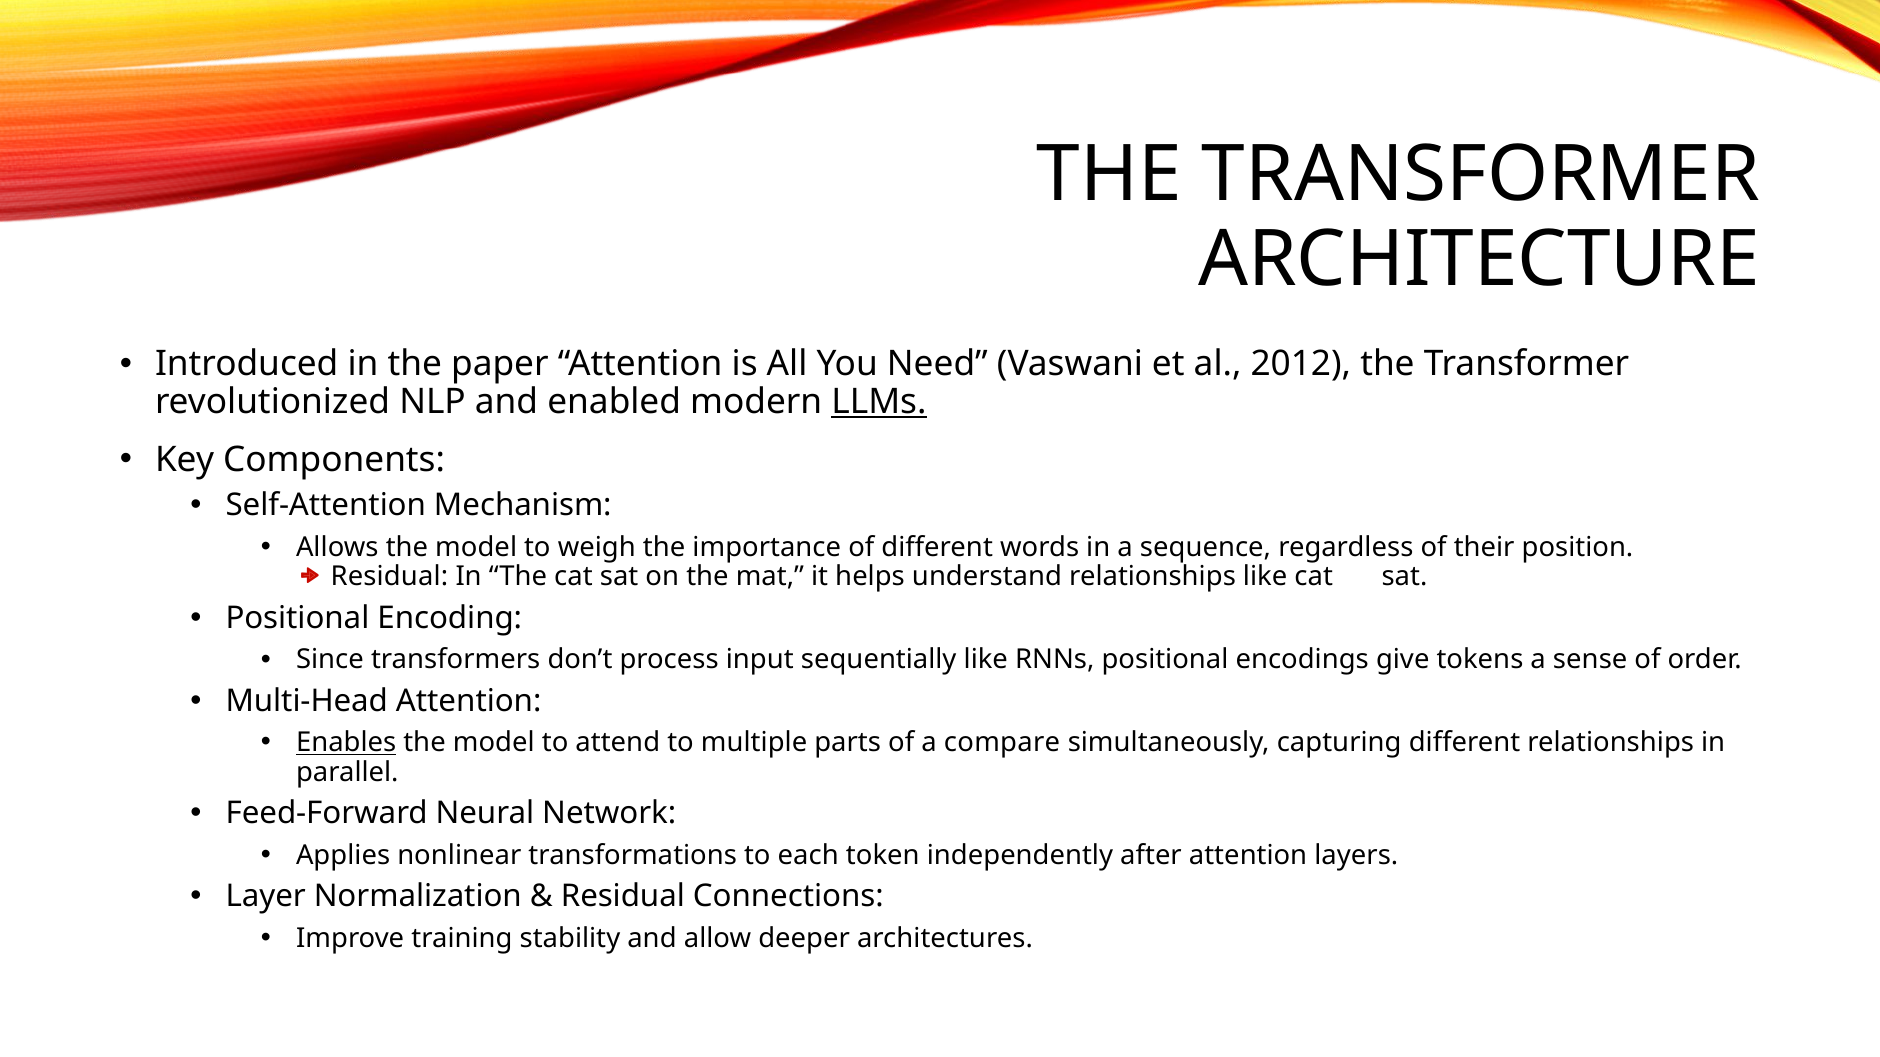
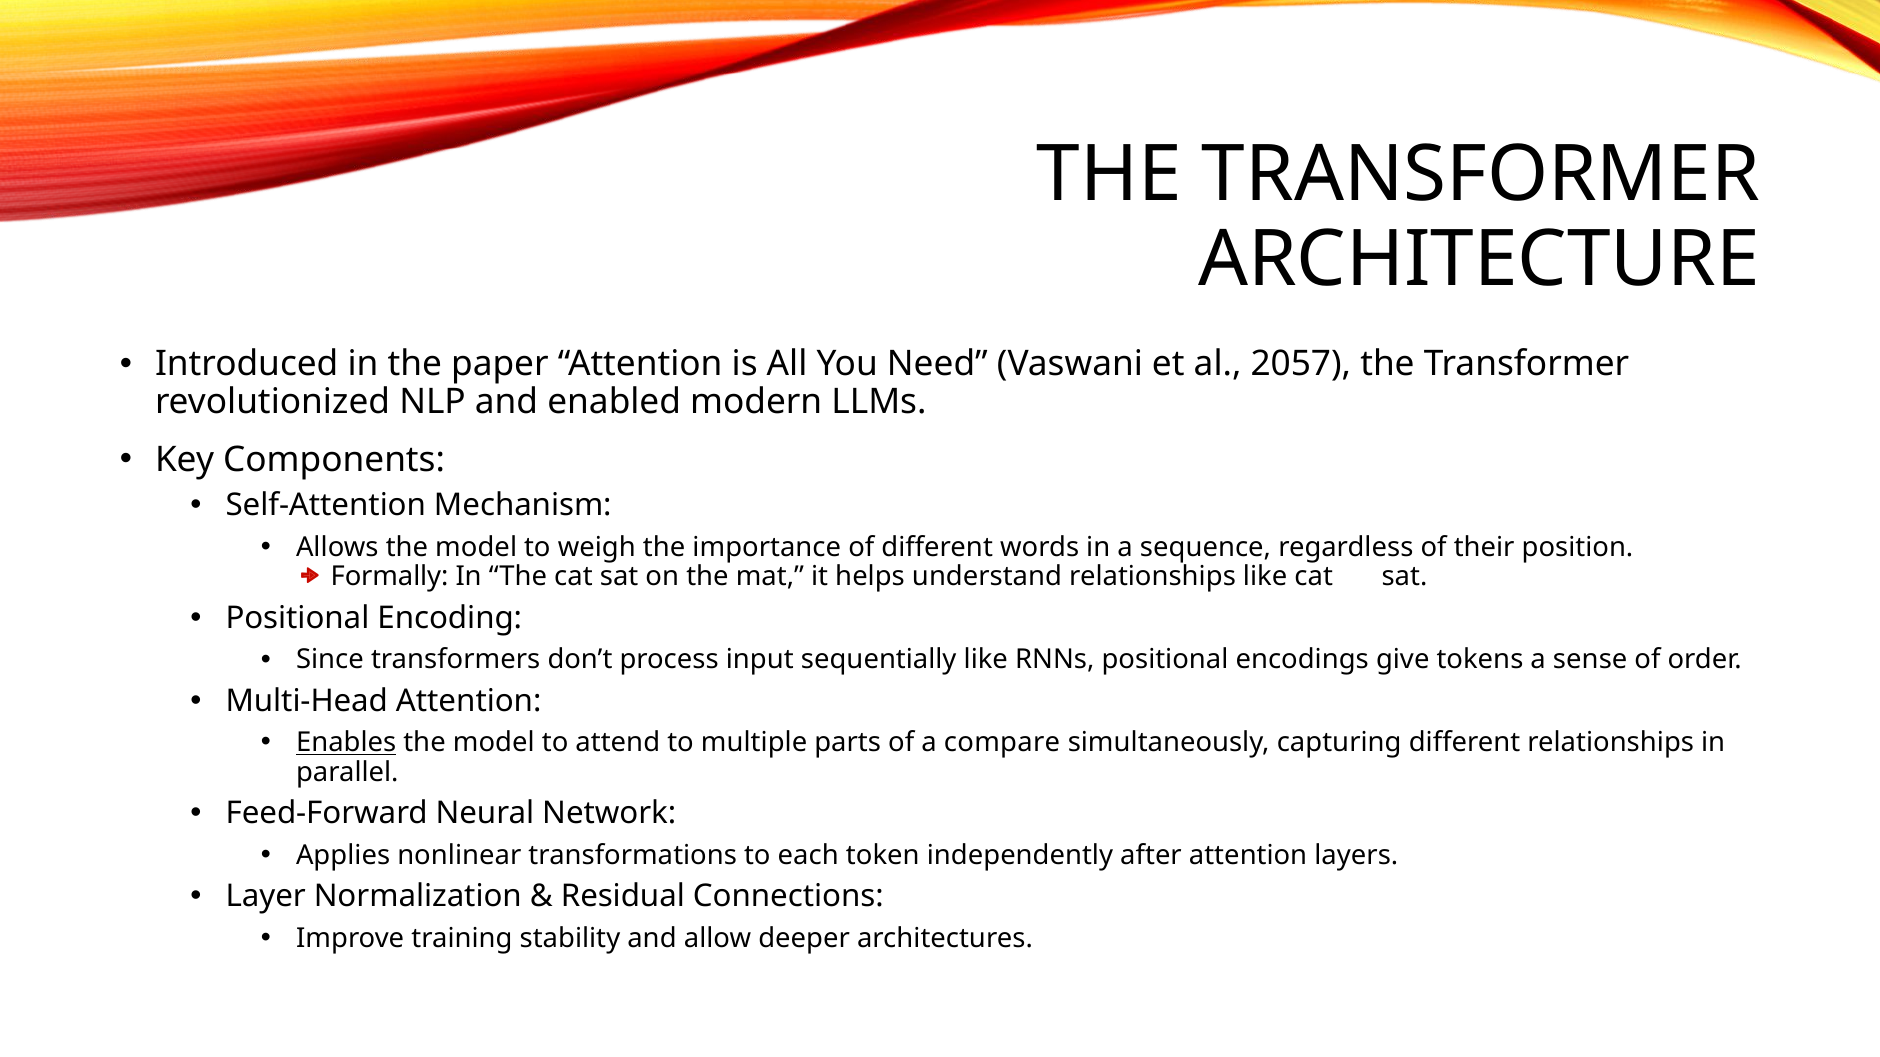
2012: 2012 -> 2057 (1301, 364)
LLMs underline: present -> none (879, 402)
Residual: Residual -> Formally (390, 577)
